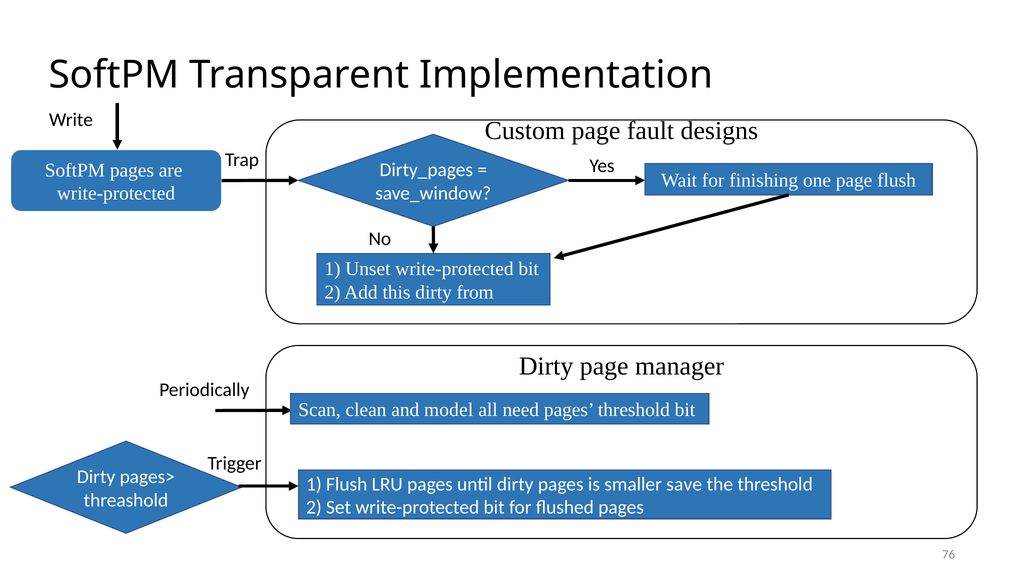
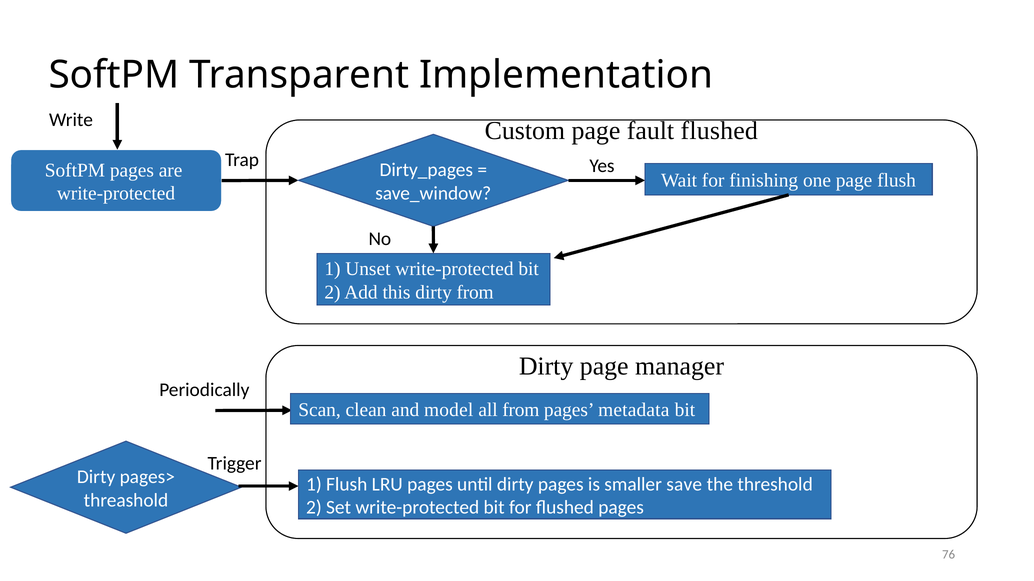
fault designs: designs -> flushed (719, 131)
all need: need -> from (521, 410)
pages threshold: threshold -> metadata (634, 410)
